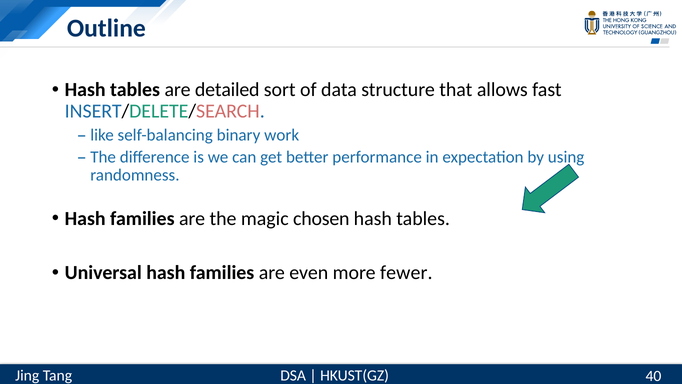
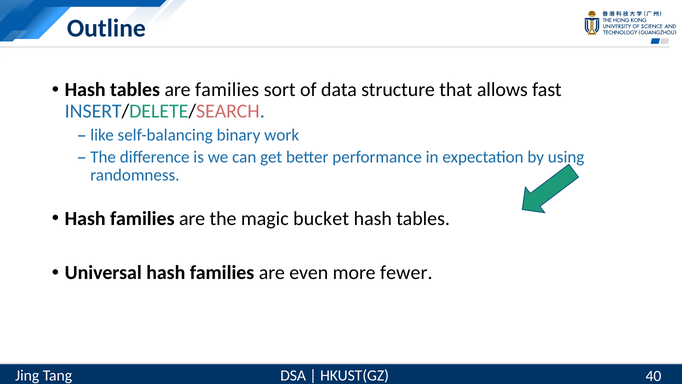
are detailed: detailed -> families (227, 90)
chosen: chosen -> bucket (321, 218)
